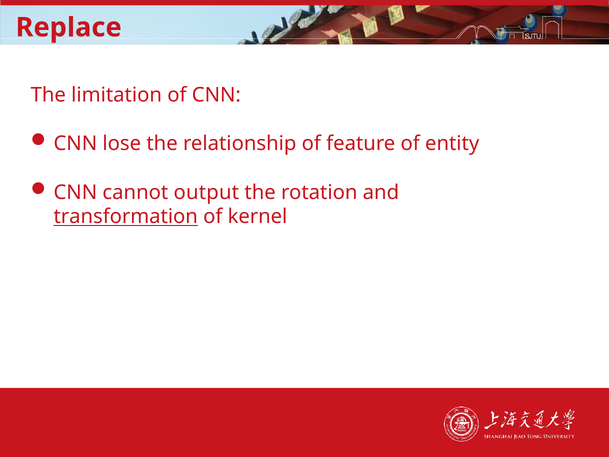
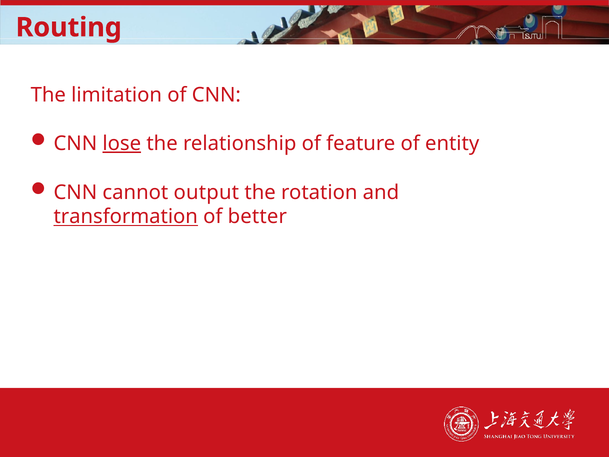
Replace: Replace -> Routing (69, 27)
lose underline: none -> present (122, 143)
kernel: kernel -> better (257, 217)
